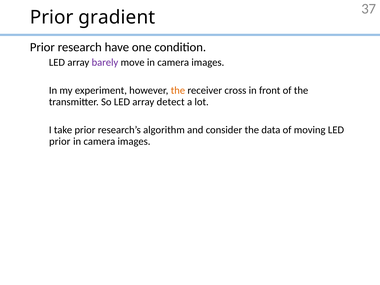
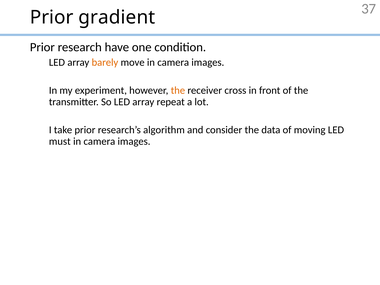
barely colour: purple -> orange (105, 62)
detect: detect -> repeat (171, 102)
prior: prior -> must (60, 141)
